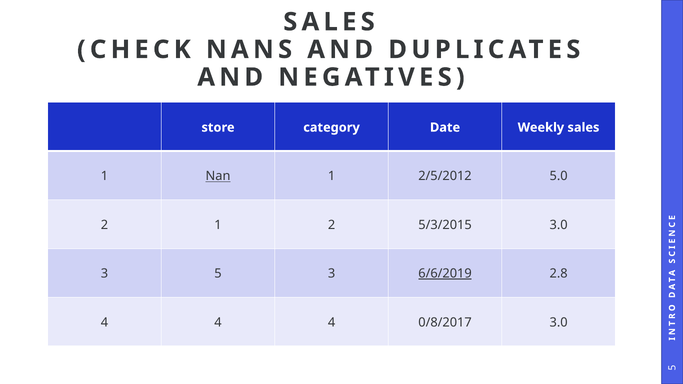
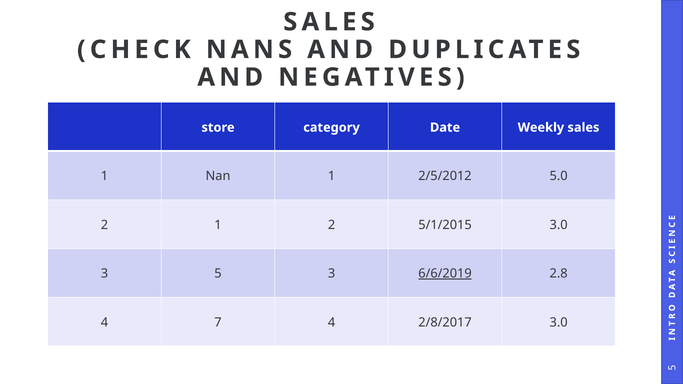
Nan underline: present -> none (218, 176)
5/3/2015: 5/3/2015 -> 5/1/2015 (445, 225)
4: 4 -> 7 (218, 323)
0/8/2017: 0/8/2017 -> 2/8/2017 (445, 323)
